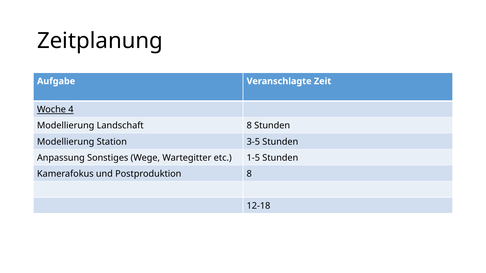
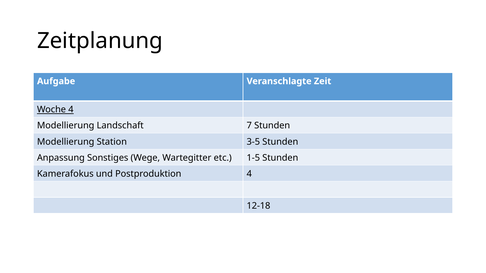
Landschaft 8: 8 -> 7 (249, 126)
Postproduktion 8: 8 -> 4 (249, 174)
